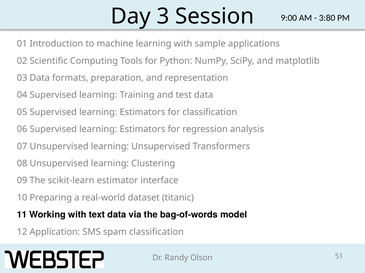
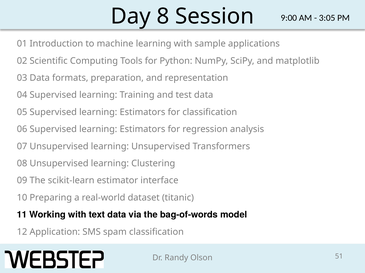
3: 3 -> 8 (163, 16)
3:80: 3:80 -> 3:05 (327, 18)
